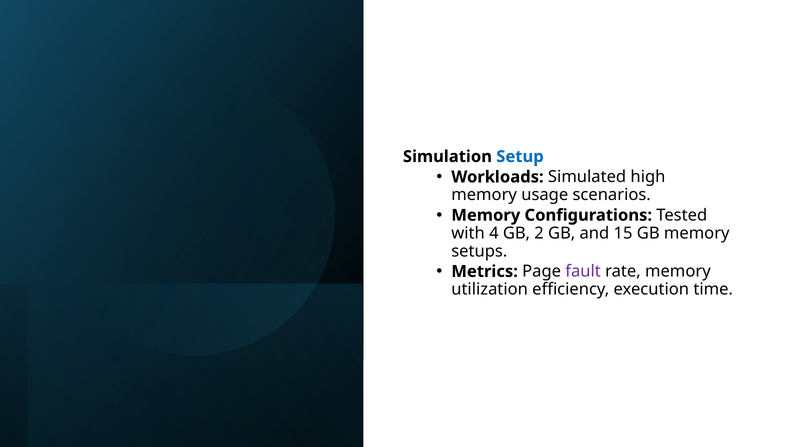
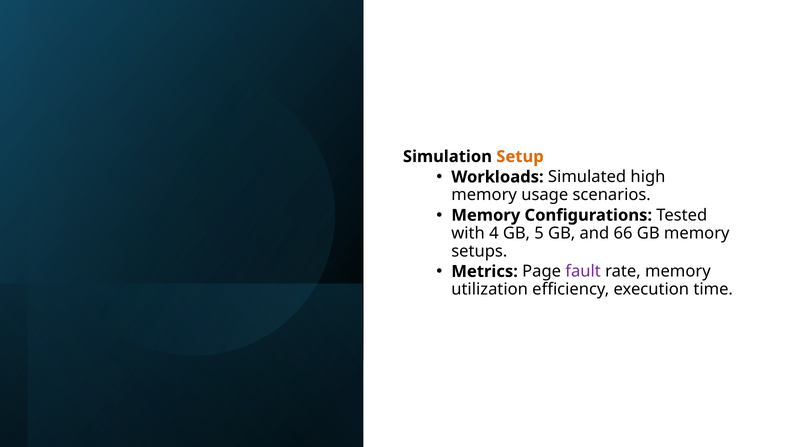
Setup colour: blue -> orange (520, 156)
2: 2 -> 5 (539, 233)
15: 15 -> 66 (623, 233)
